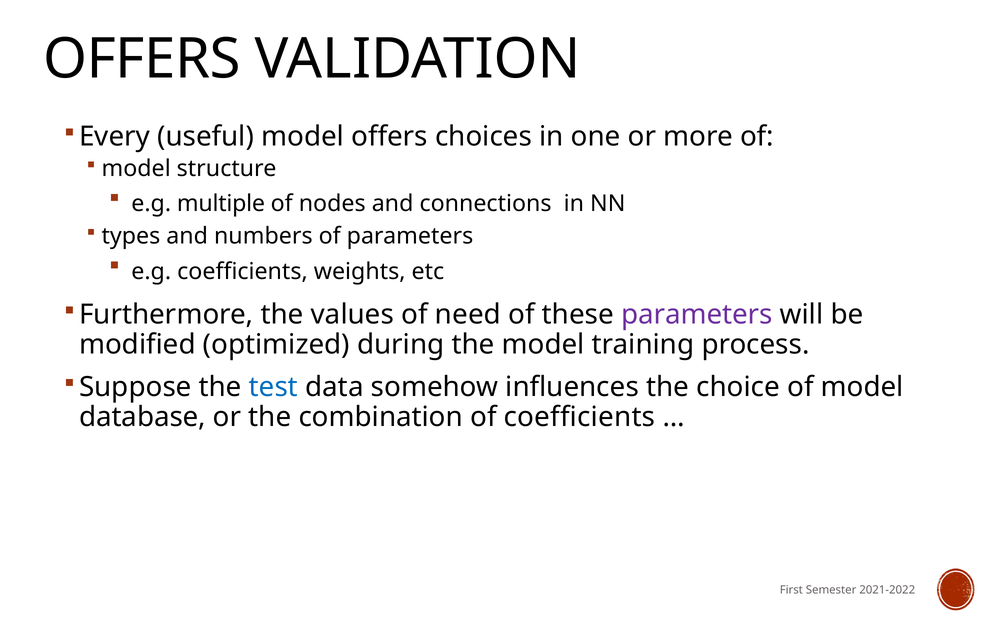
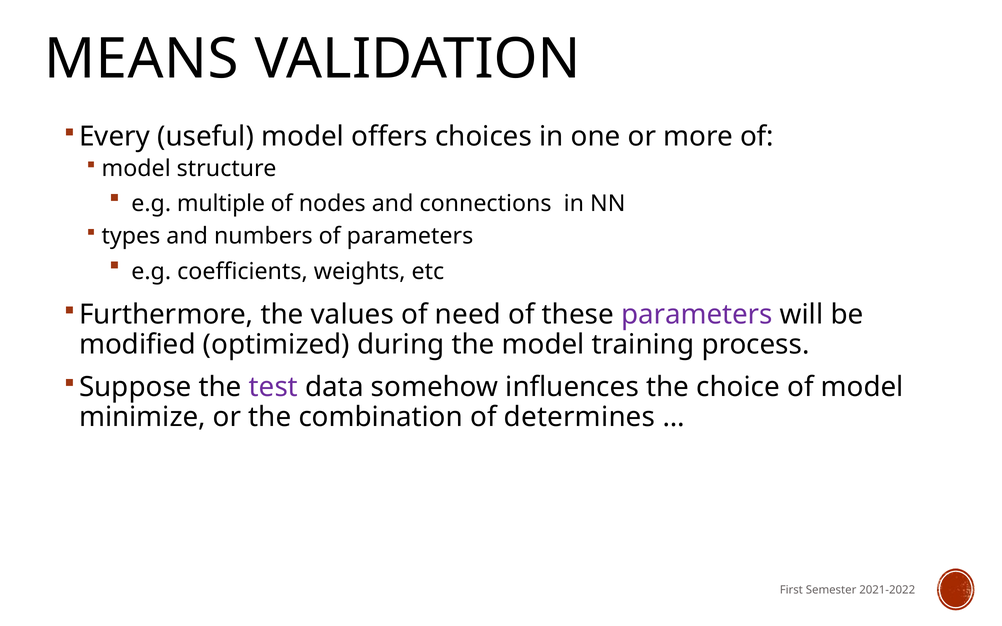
OFFERS: OFFERS -> MEANS (141, 59)
test colour: blue -> purple (273, 387)
database: database -> minimize (142, 417)
of coefficients: coefficients -> determines (579, 417)
